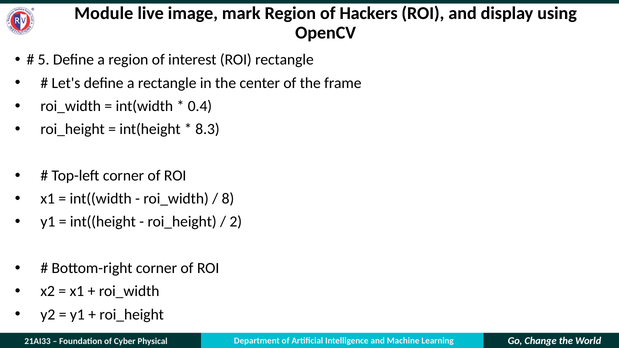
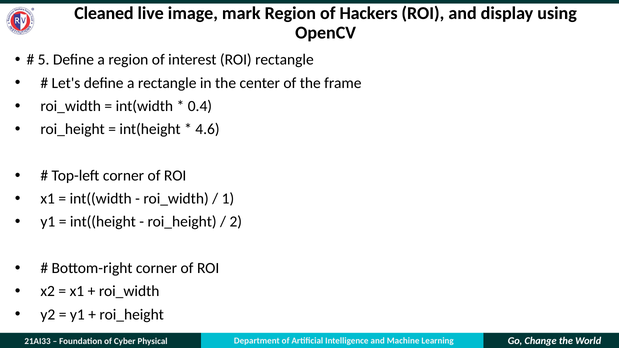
Module: Module -> Cleaned (104, 13)
8.3: 8.3 -> 4.6 (207, 129)
8: 8 -> 1 (228, 199)
